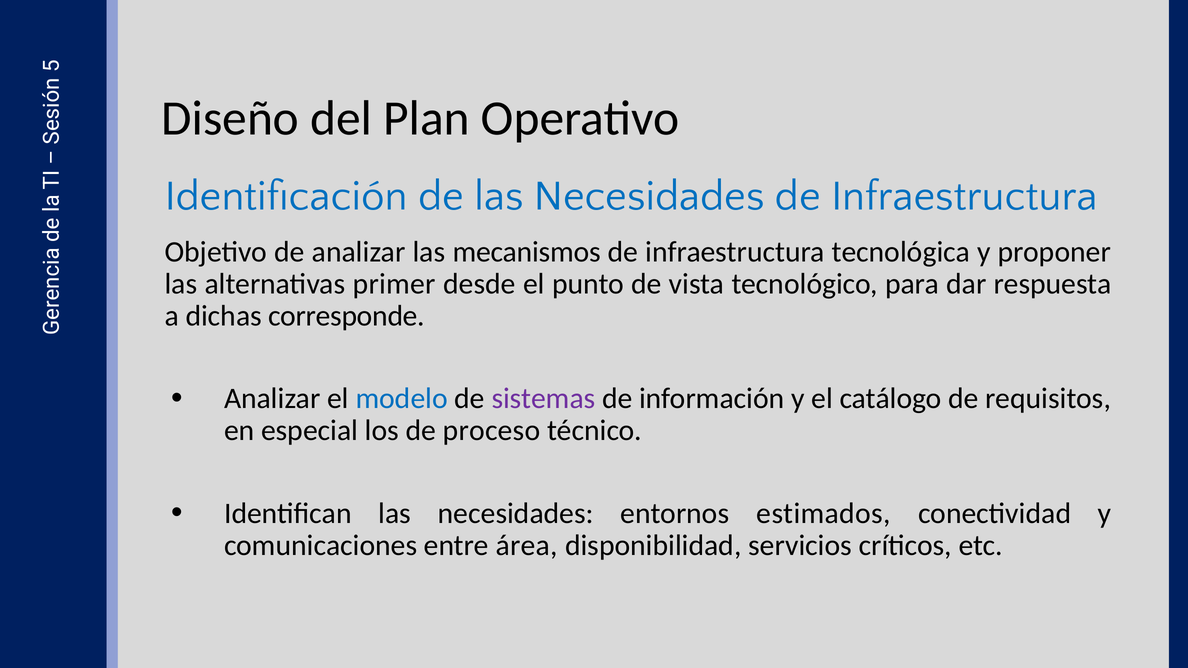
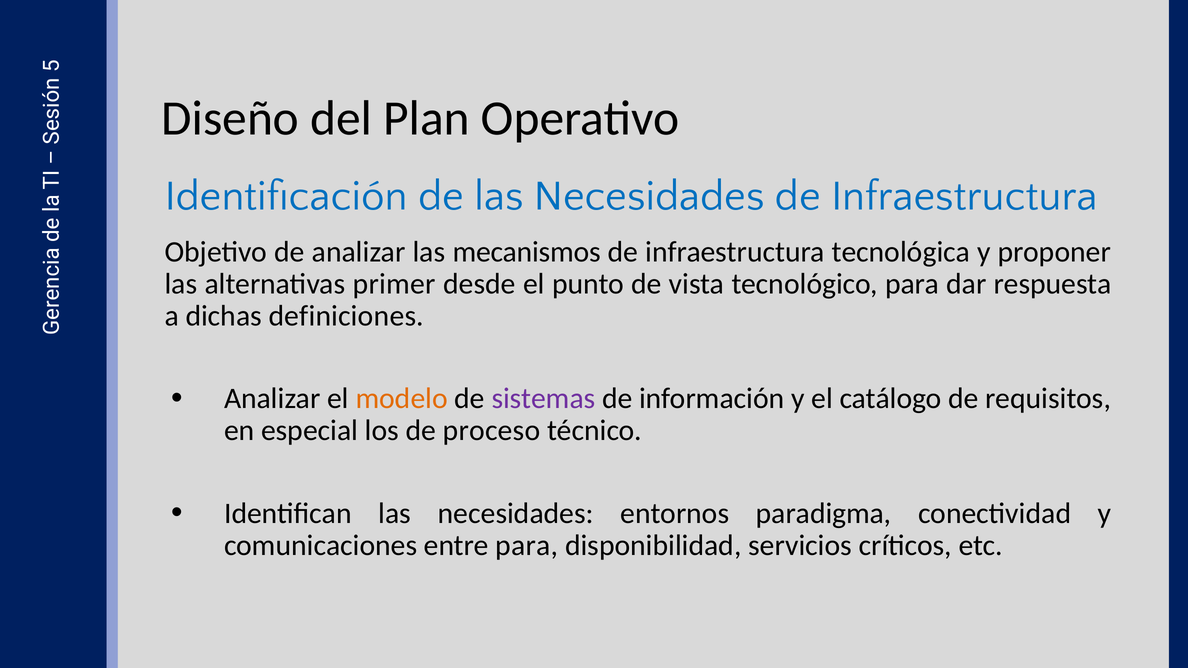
corresponde: corresponde -> definiciones (346, 316)
modelo colour: blue -> orange (402, 399)
estimados: estimados -> paradigma (824, 513)
entre área: área -> para (527, 545)
